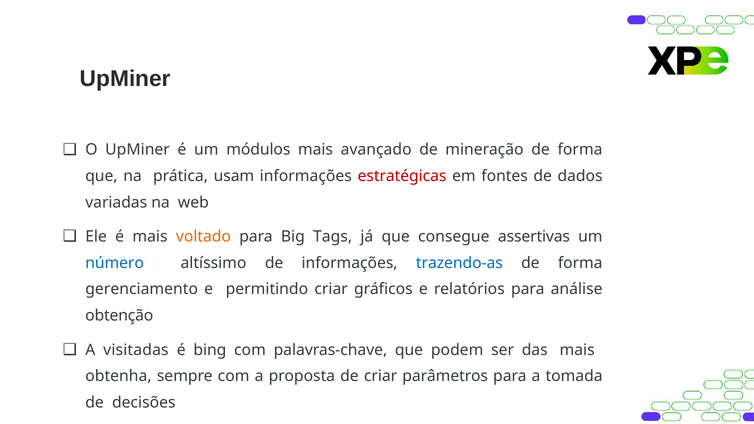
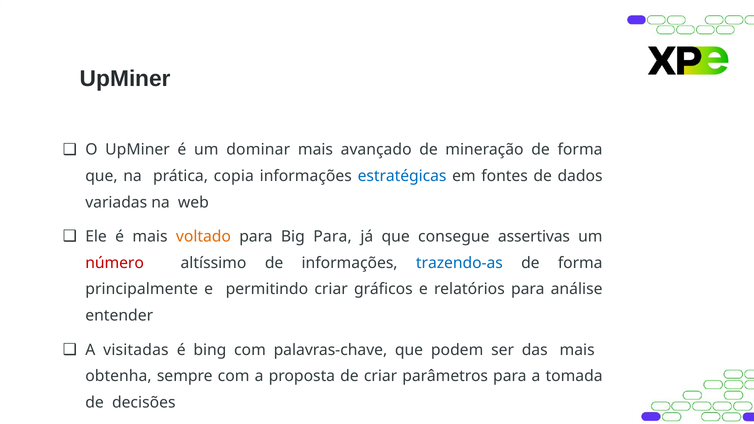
módulos: módulos -> dominar (258, 150)
usam: usam -> copia (234, 176)
estratégicas colour: red -> blue (402, 176)
Big Tags: Tags -> Para (333, 237)
número colour: blue -> red (115, 263)
gerenciamento: gerenciamento -> principalmente (142, 289)
obtenção: obtenção -> entender (119, 316)
